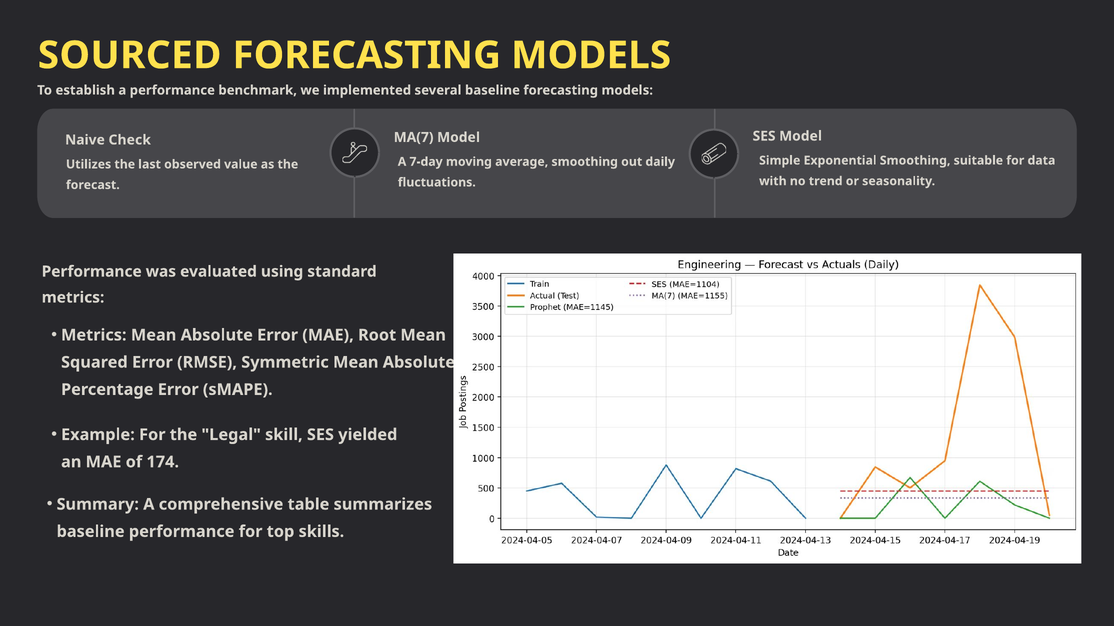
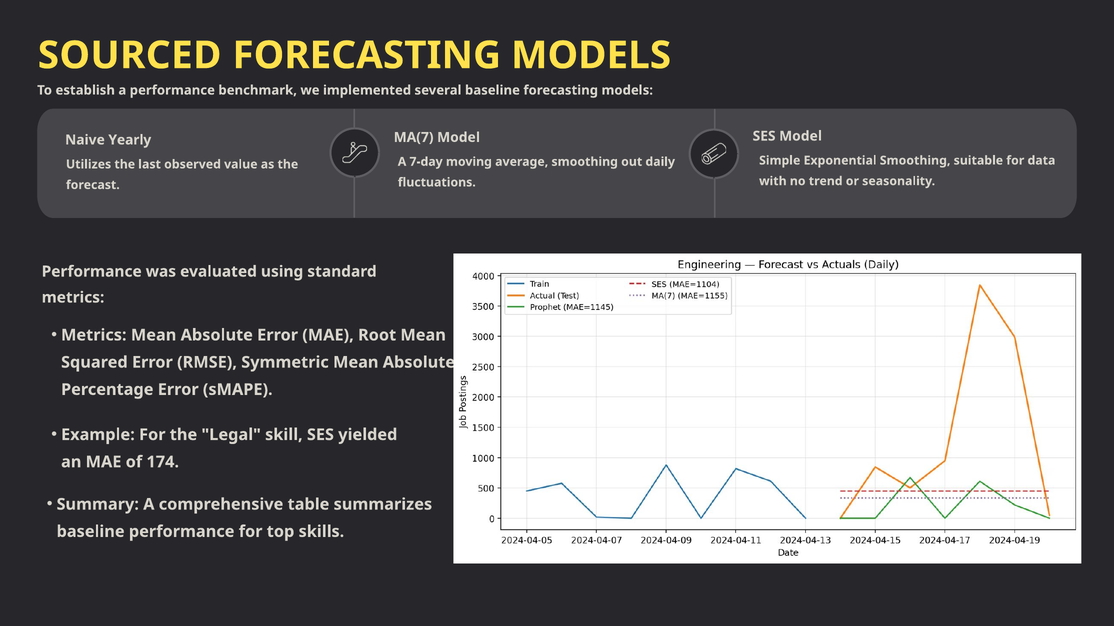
Check: Check -> Yearly (130, 140)
